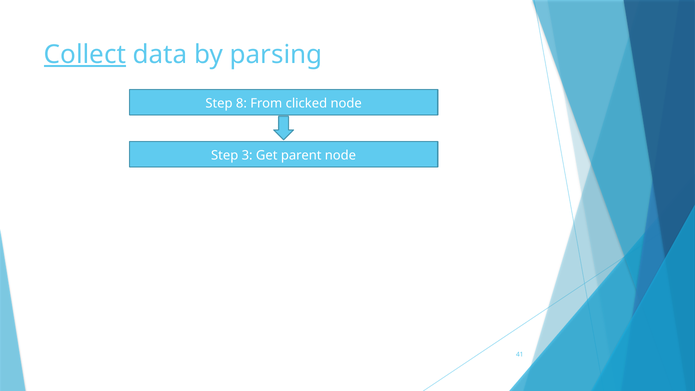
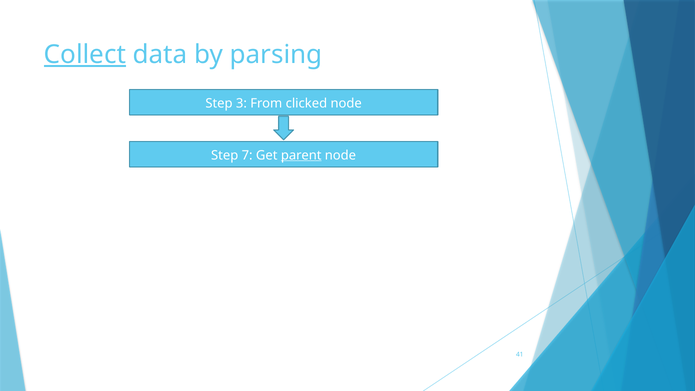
8: 8 -> 3 (241, 103)
3: 3 -> 7 (247, 155)
parent underline: none -> present (301, 155)
